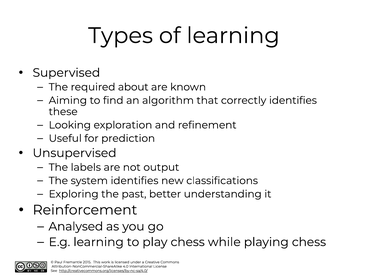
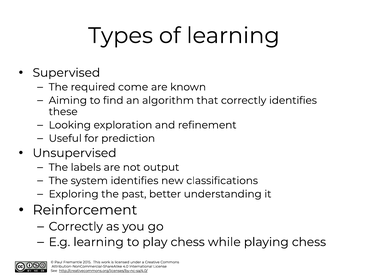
about: about -> come (133, 87)
Analysed: Analysed -> Correctly (76, 226)
